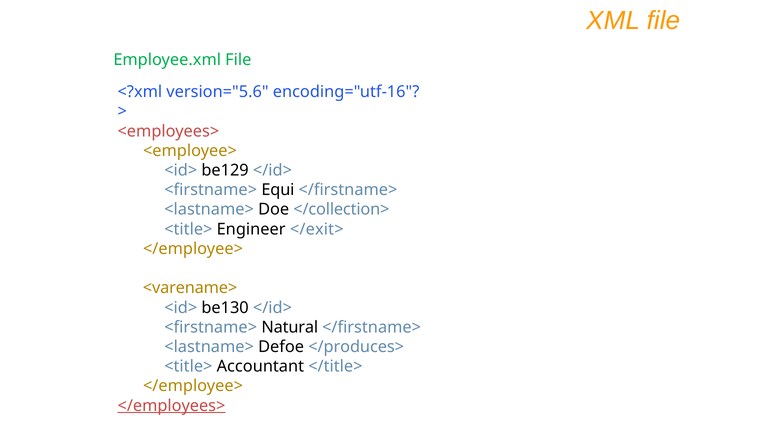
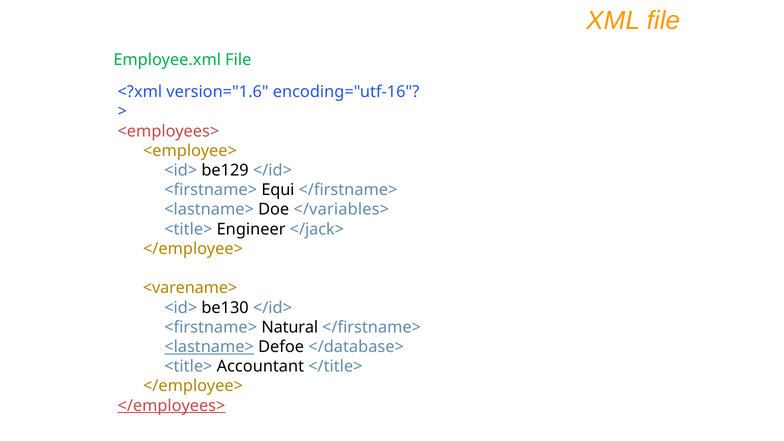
version="5.6: version="5.6 -> version="1.6 (217, 92)
</collection>: </collection> -> </variables> (341, 210)
</exit>: </exit> -> </jack> (317, 229)
<lastname> underline: none -> present (209, 347)
</produces>: </produces> -> </database> (356, 347)
